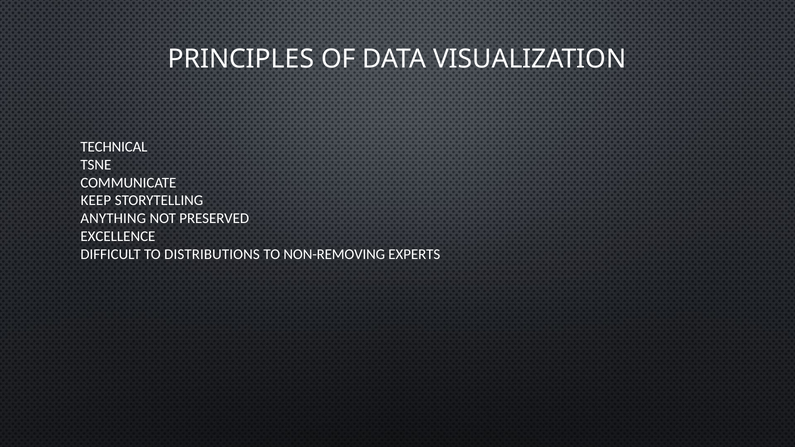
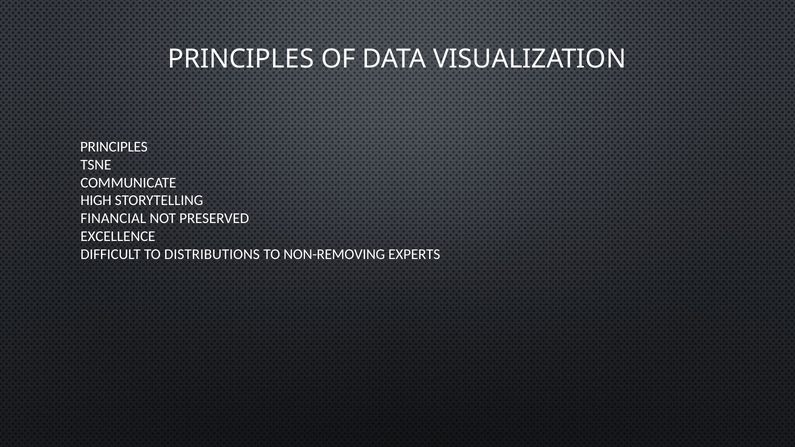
TECHNICAL: TECHNICAL -> PRINCIPLES (114, 147)
KEEP: KEEP -> HIGH (96, 201)
ANYTHING: ANYTHING -> FINANCIAL (113, 219)
